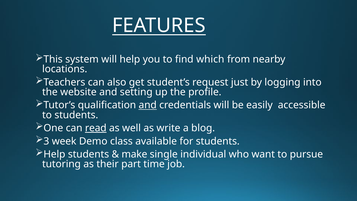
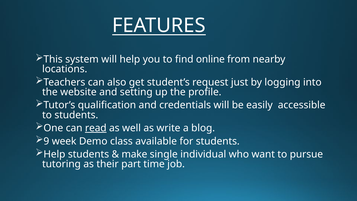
which: which -> online (210, 59)
and underline: present -> none (148, 105)
3: 3 -> 9 (46, 141)
